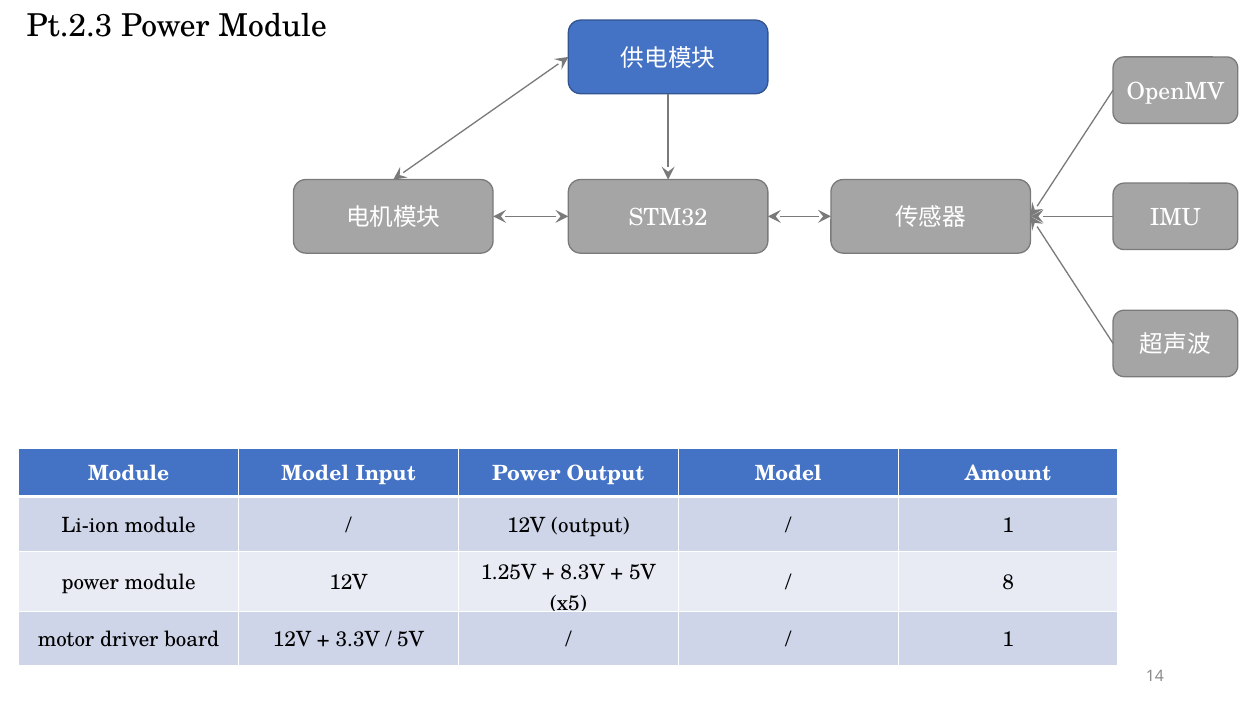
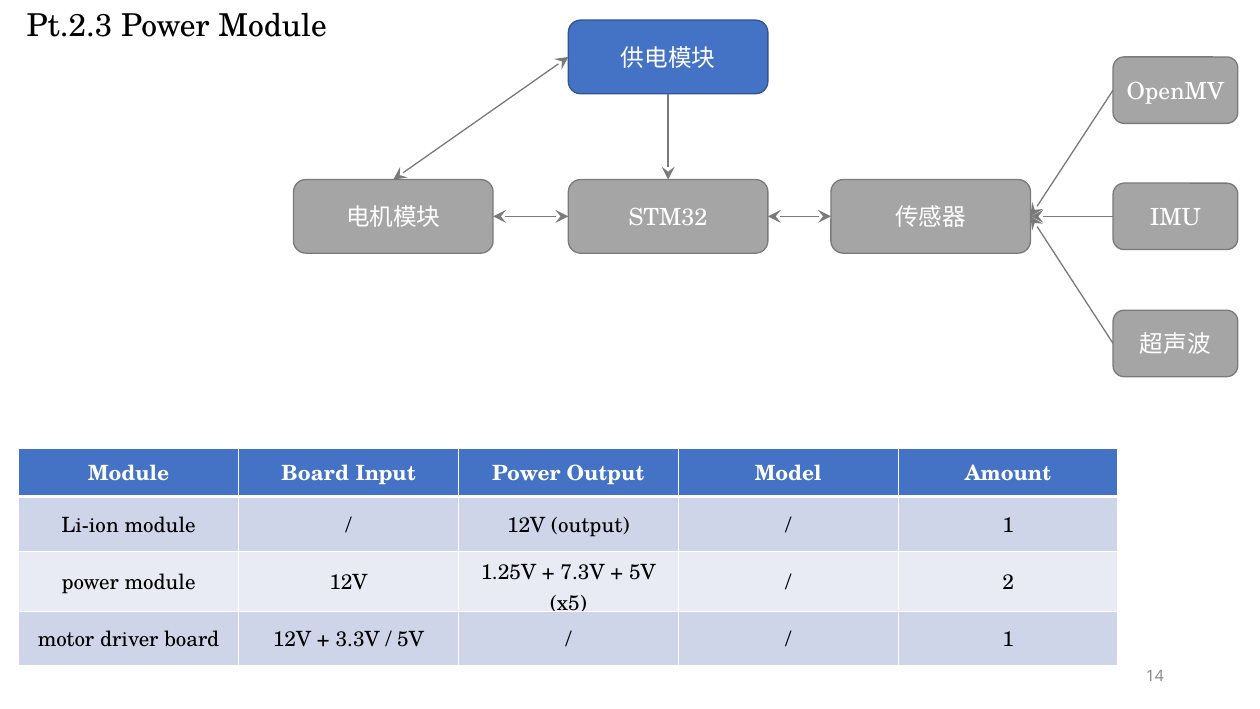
Module Model: Model -> Board (315, 474)
8.3V: 8.3V -> 7.3V (583, 573)
8: 8 -> 2 (1008, 582)
